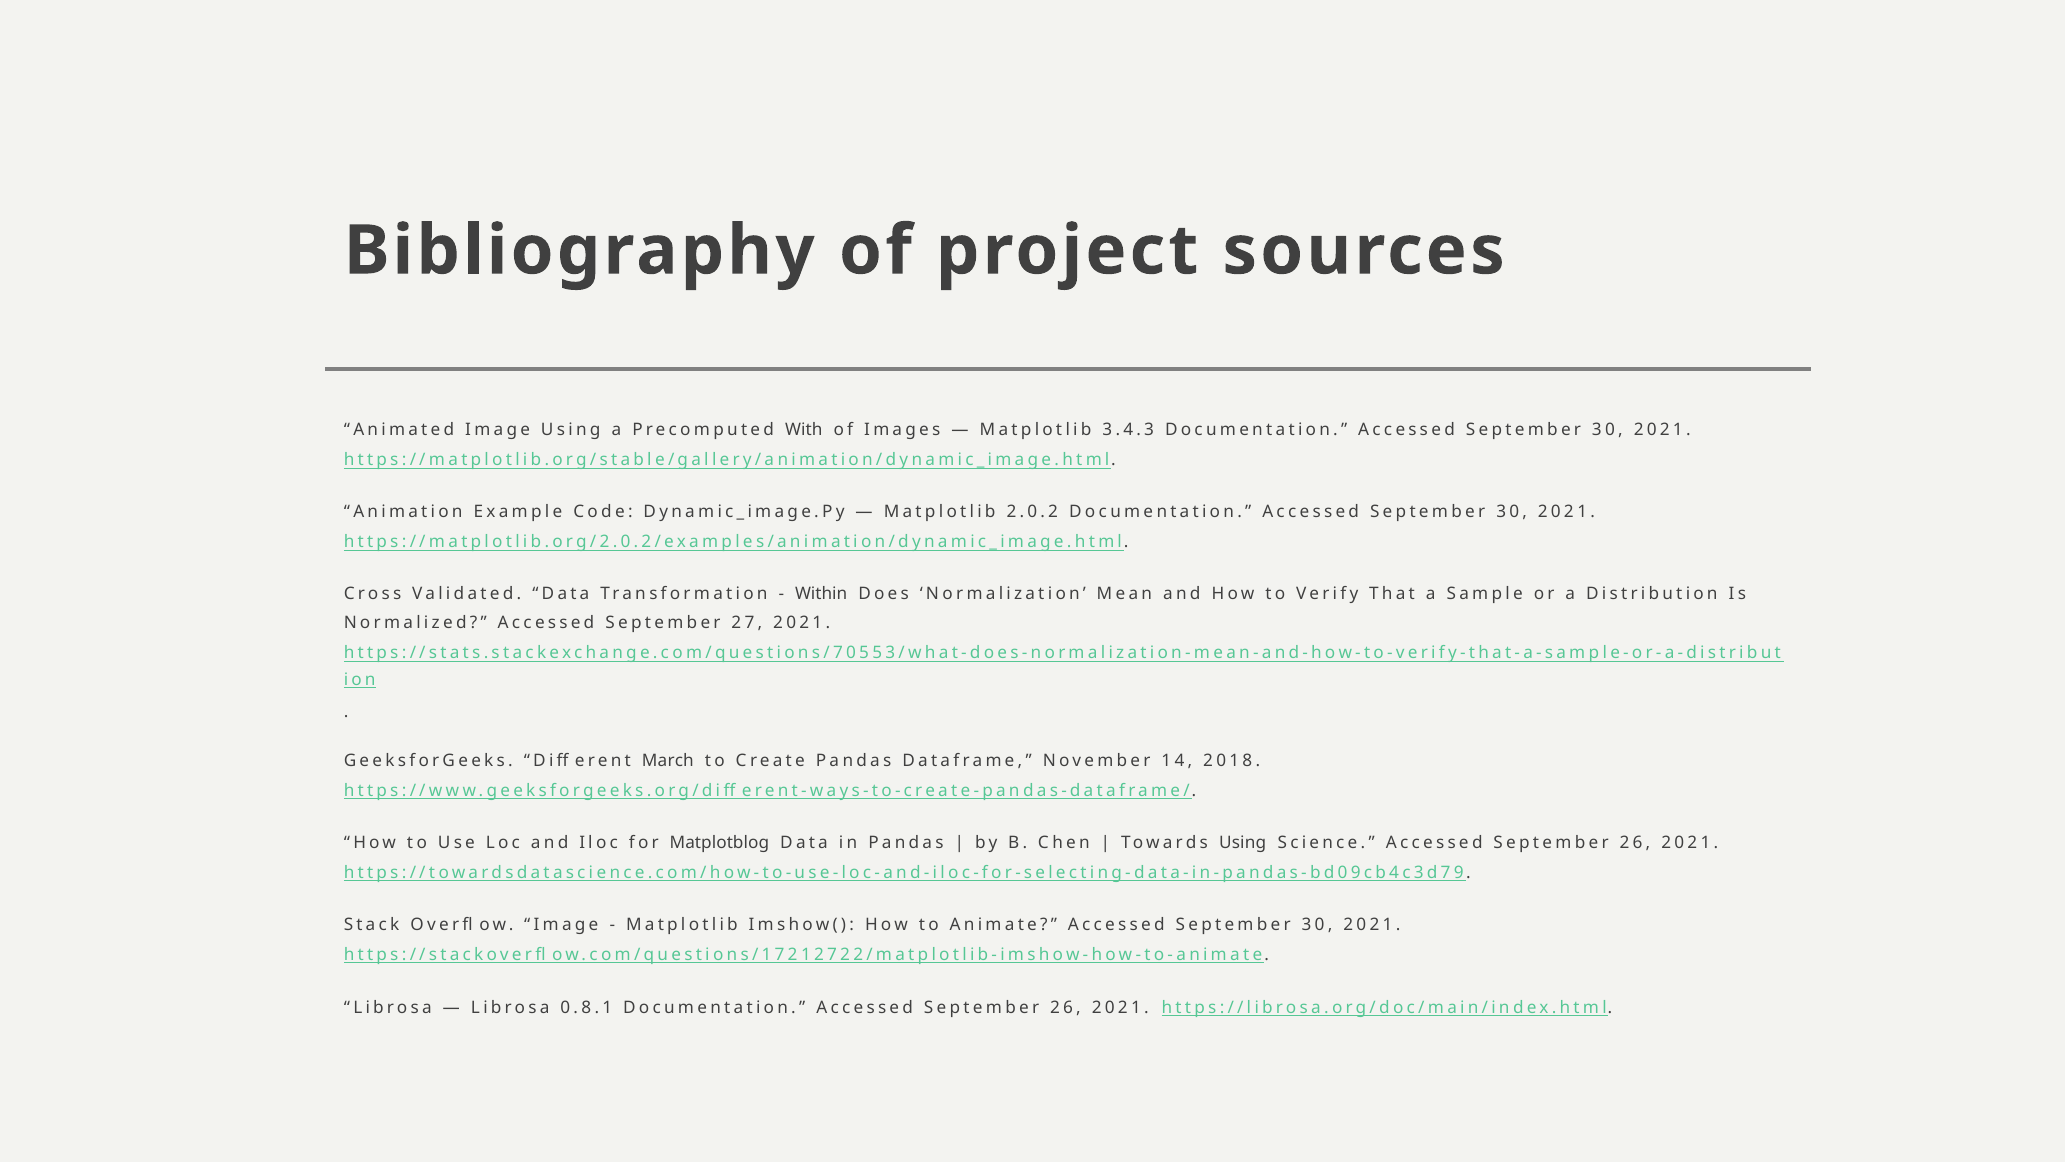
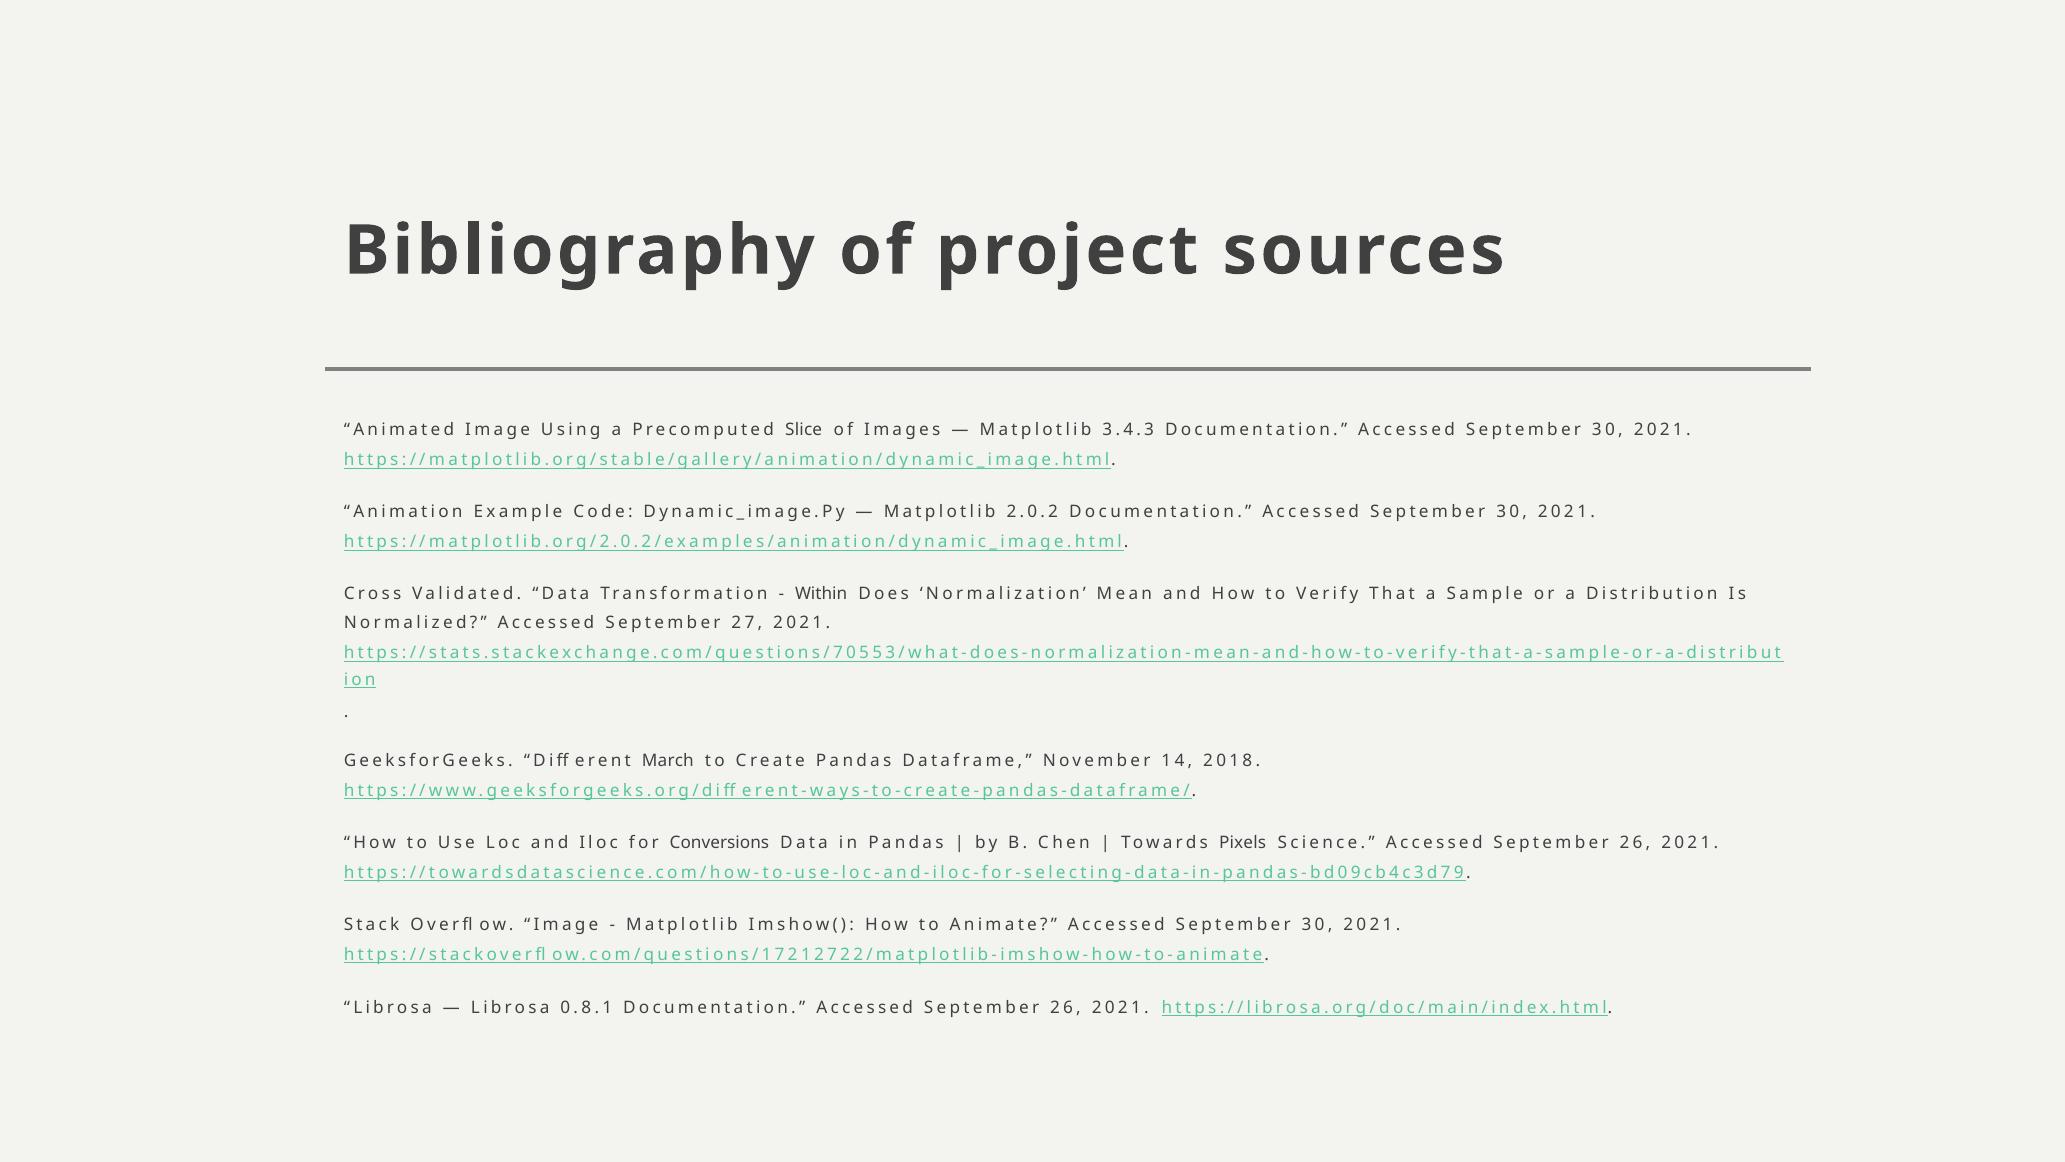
With: With -> Slice (804, 430)
Matplotblog: Matplotblog -> Conversions (719, 842)
Towards Using: Using -> Pixels (1243, 842)
